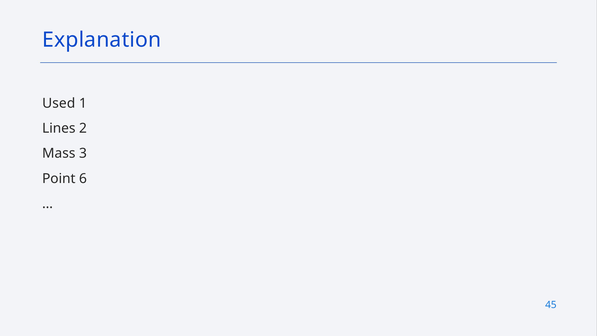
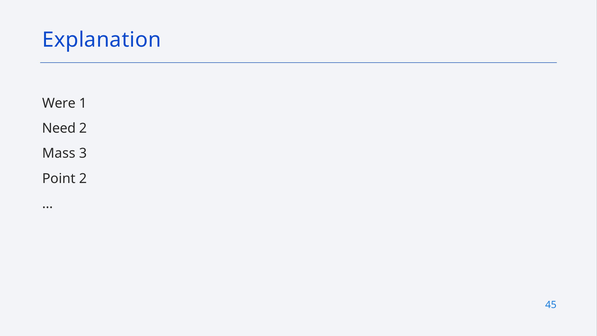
Used: Used -> Were (59, 103)
Lines: Lines -> Need (59, 128)
Point 6: 6 -> 2 (83, 178)
